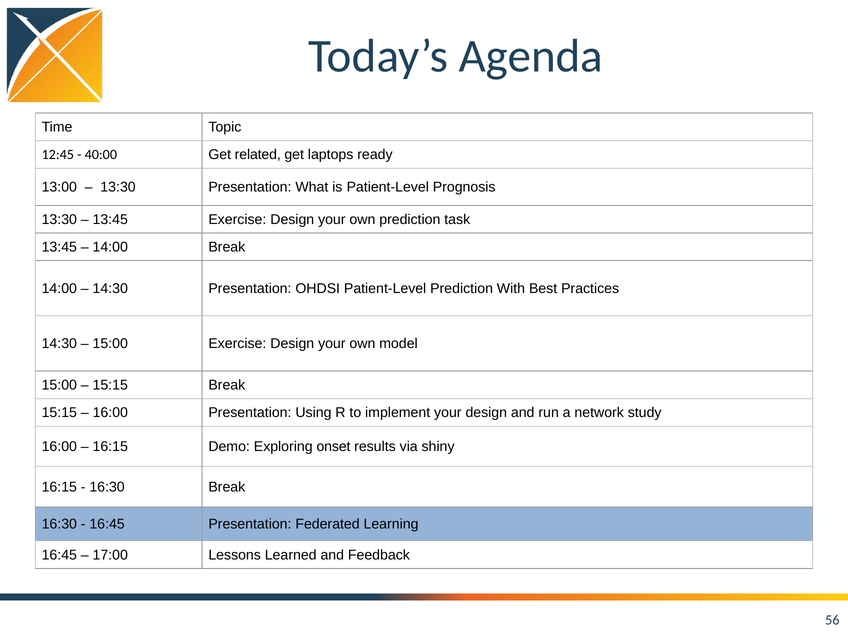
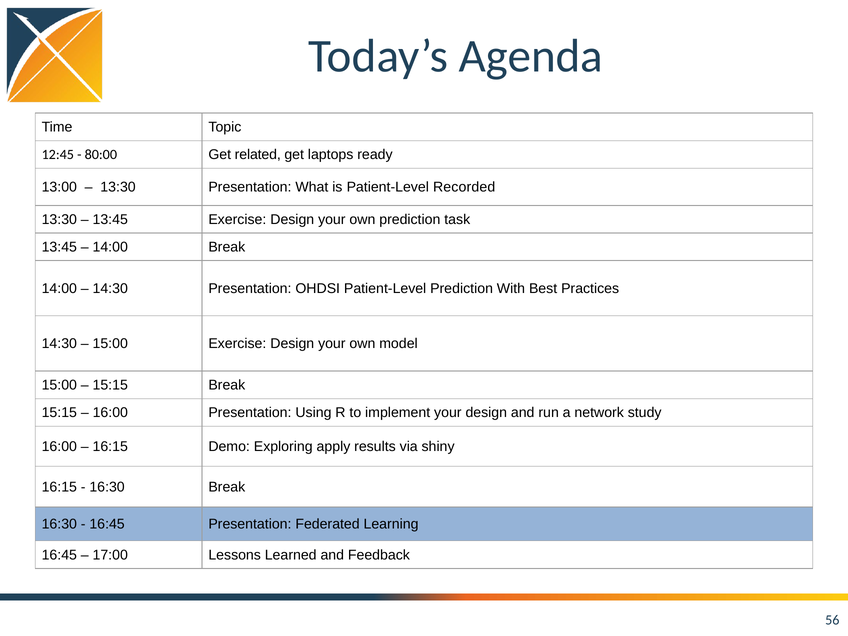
40:00: 40:00 -> 80:00 (101, 155)
Prognosis: Prognosis -> Recorded (464, 187)
onset: onset -> apply (333, 447)
